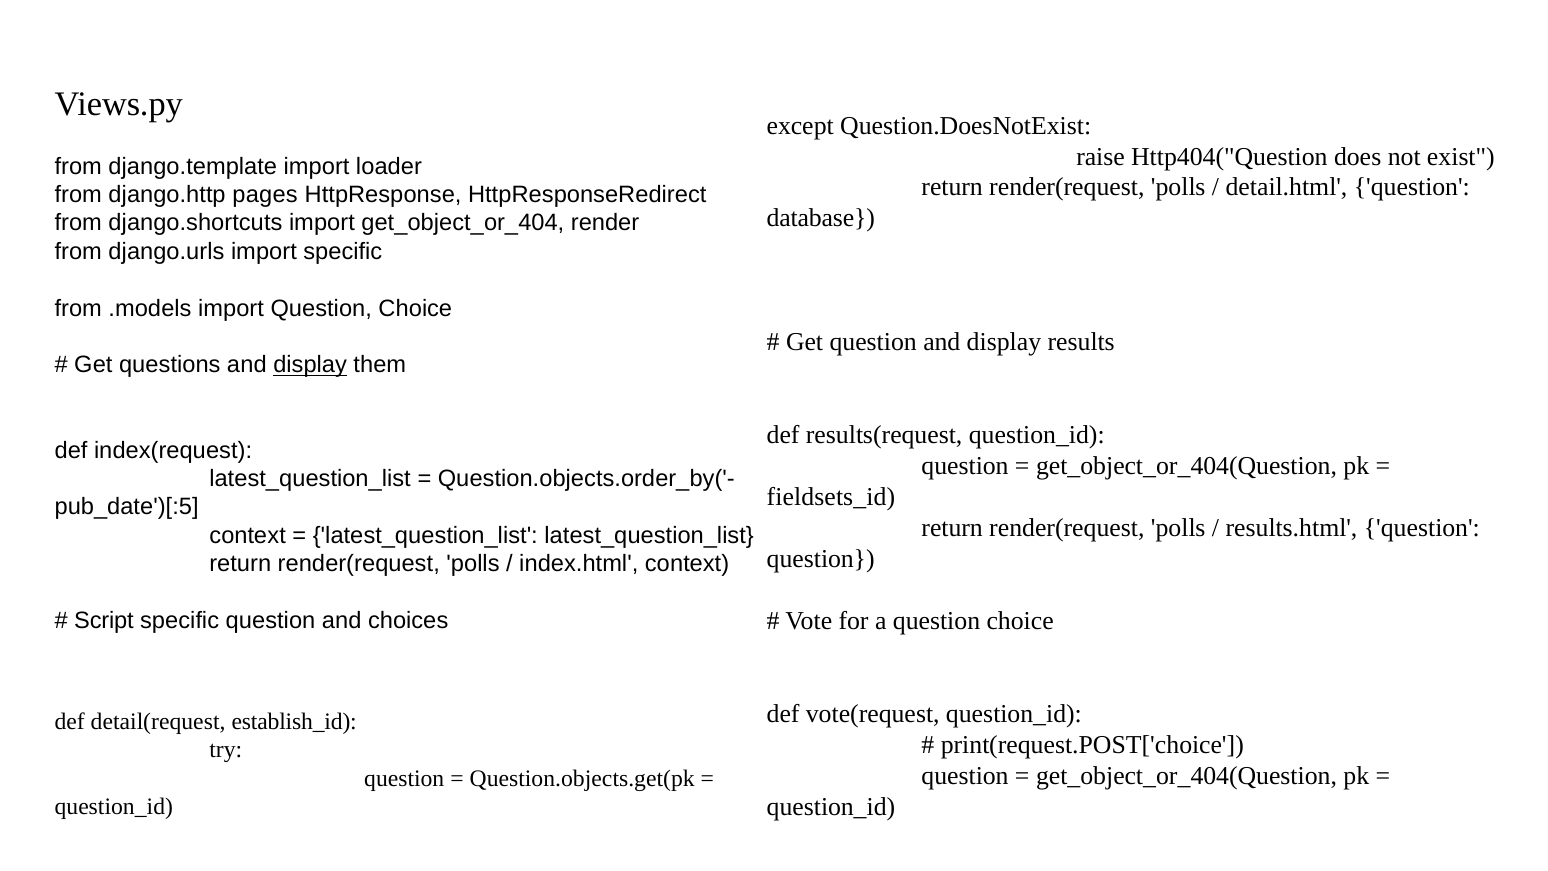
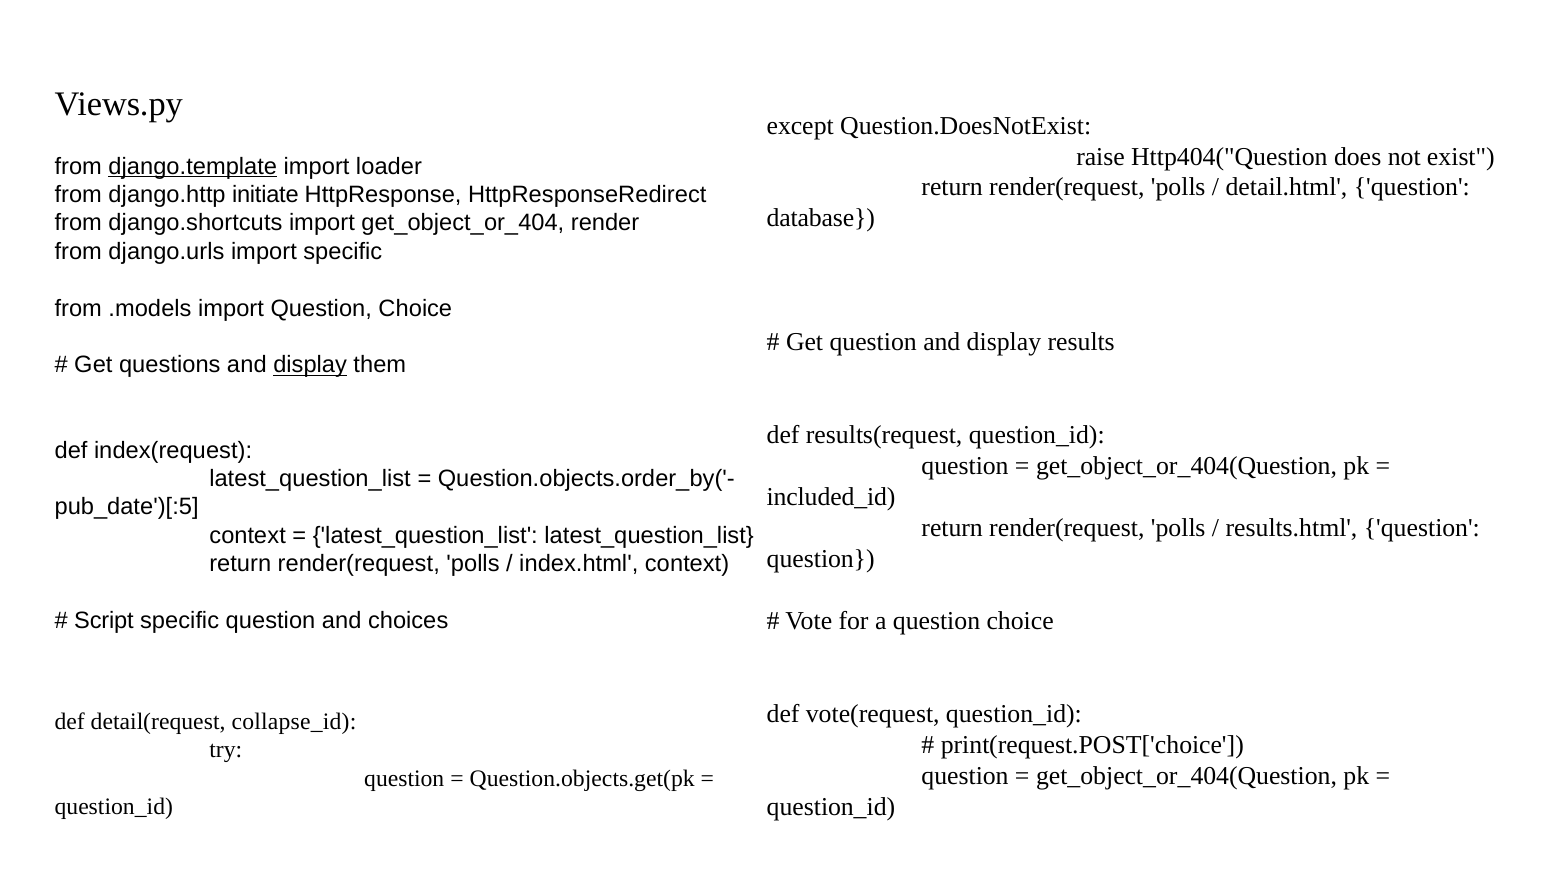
django.template underline: none -> present (193, 166)
pages: pages -> initiate (265, 195)
fieldsets_id: fieldsets_id -> included_id (831, 497)
establish_id: establish_id -> collapse_id (294, 721)
